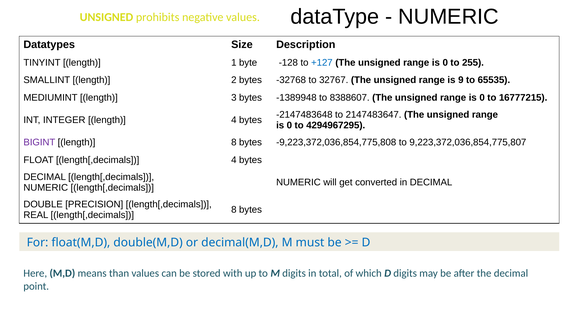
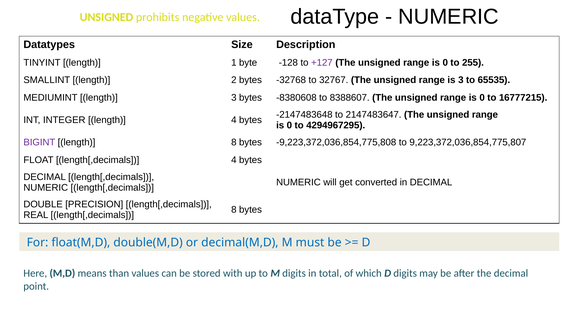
+127 colour: blue -> purple (322, 62)
is 9: 9 -> 3 (461, 80)
-1389948: -1389948 -> -8380608 (296, 97)
